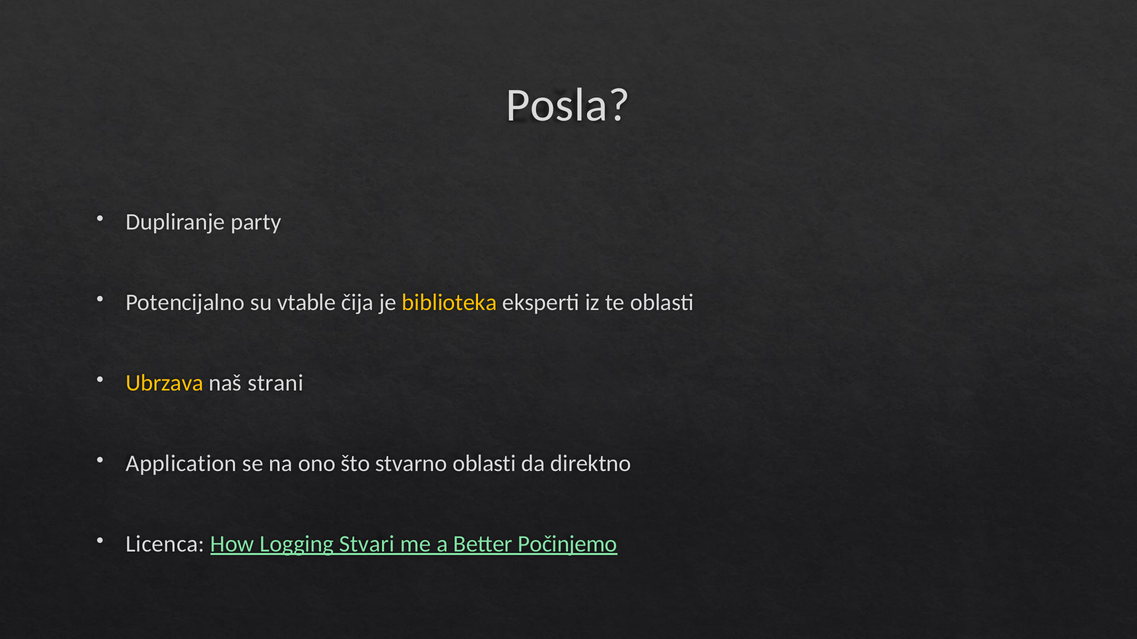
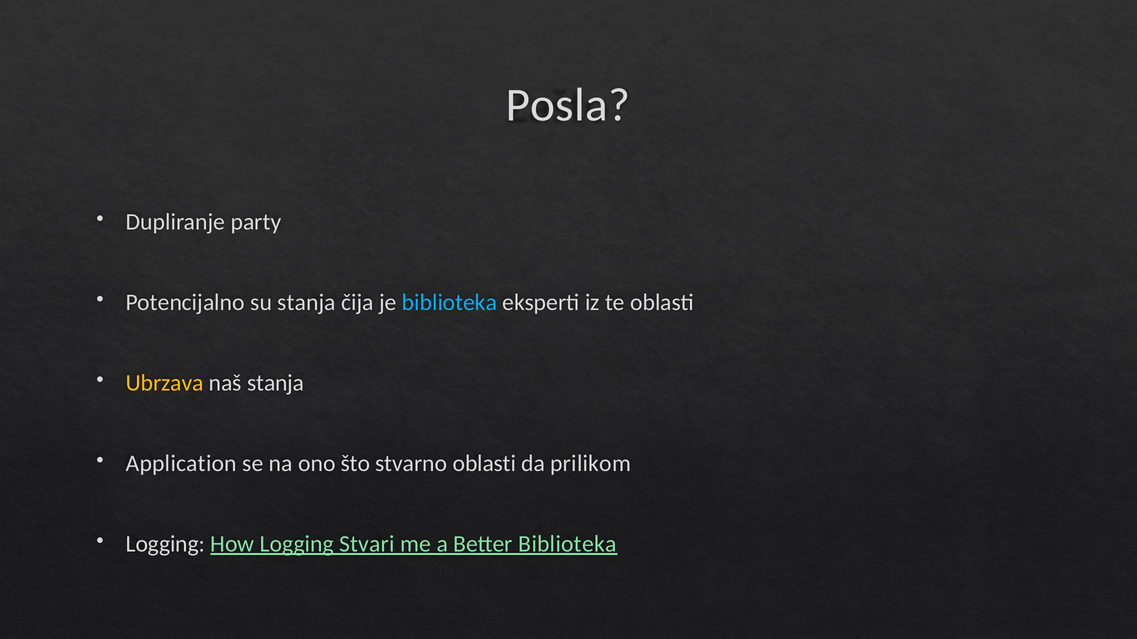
su vtable: vtable -> stanja (307, 303)
biblioteka colour: yellow -> light blue (449, 303)
naš strani: strani -> stanja (276, 383)
direktno: direktno -> prilikom (591, 464)
Licenca: Licenca -> Logging (165, 544)
Better Počinjemo: Počinjemo -> Biblioteka (567, 544)
